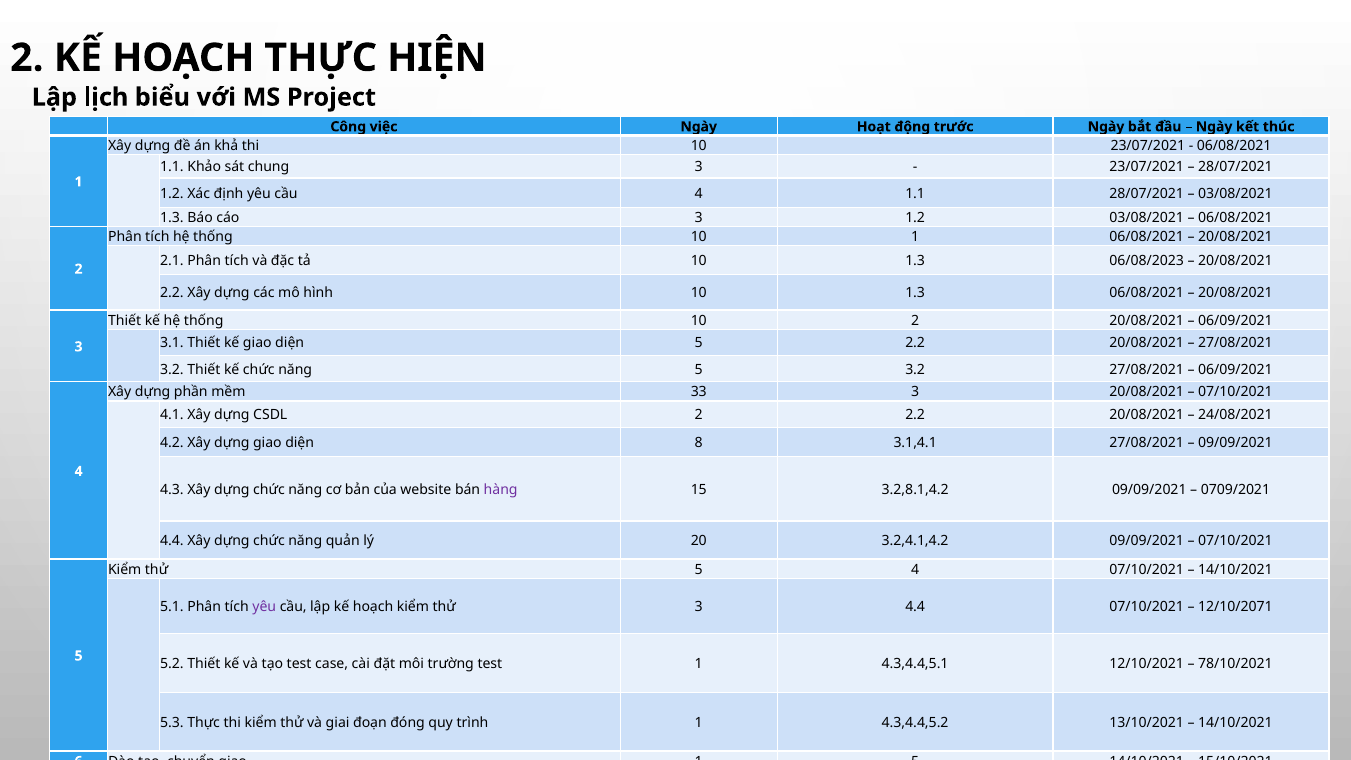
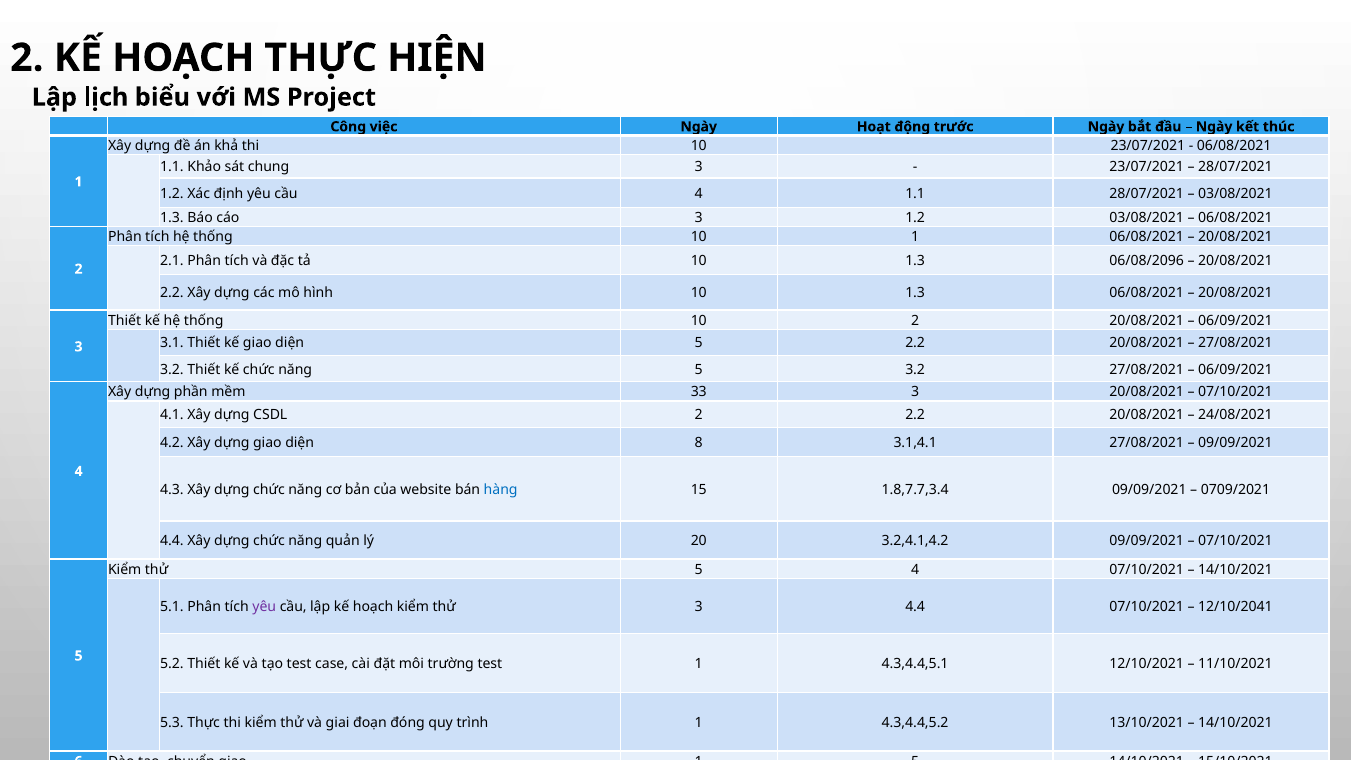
06/08/2023: 06/08/2023 -> 06/08/2096 (1147, 261)
hàng colour: purple -> blue (501, 490)
3.2,8.1,4.2: 3.2,8.1,4.2 -> 1.8,7.7,3.4 (915, 490)
12/10/2071: 12/10/2071 -> 12/10/2041 (1235, 607)
78/10/2021: 78/10/2021 -> 11/10/2021 (1235, 664)
